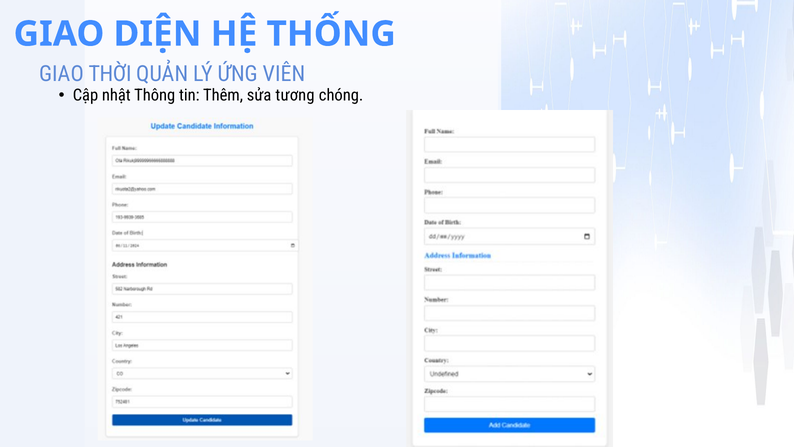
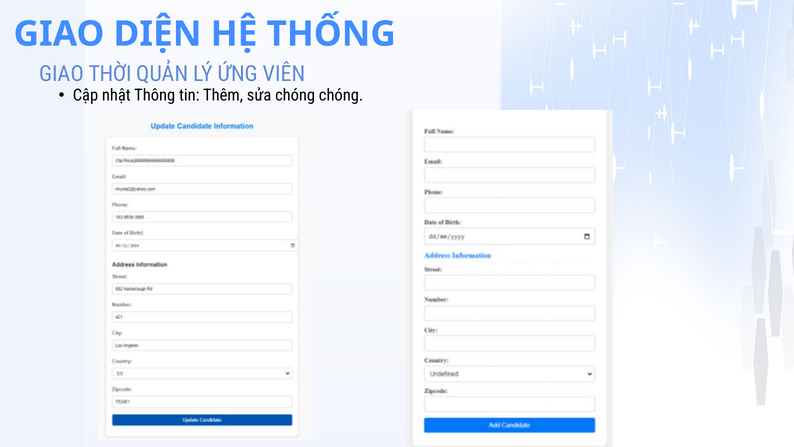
sửa tương: tương -> chóng (295, 95)
